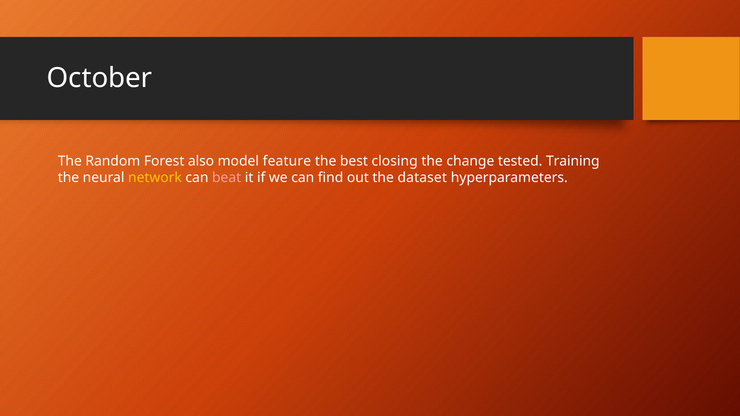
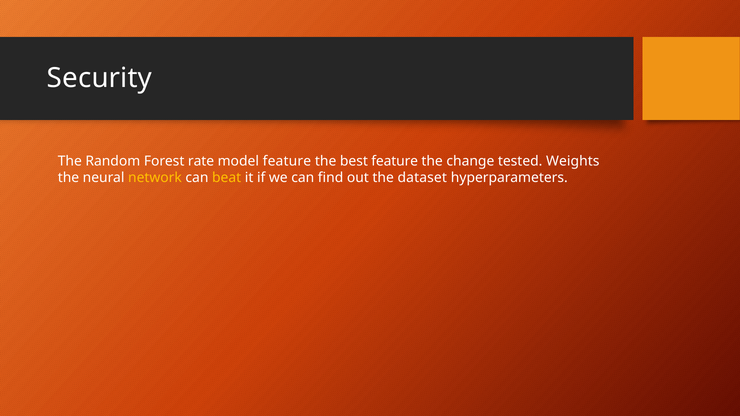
October: October -> Security (99, 78)
also: also -> rate (201, 161)
best closing: closing -> feature (395, 161)
Training: Training -> Weights (573, 161)
beat colour: pink -> yellow (227, 178)
